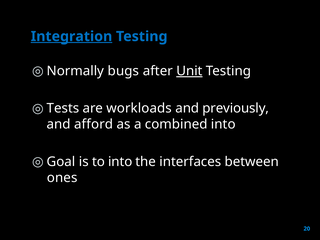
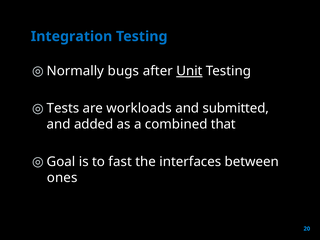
Integration underline: present -> none (72, 36)
previously: previously -> submitted (236, 108)
afford: afford -> added (94, 124)
combined into: into -> that (223, 124)
to into: into -> fast (120, 162)
